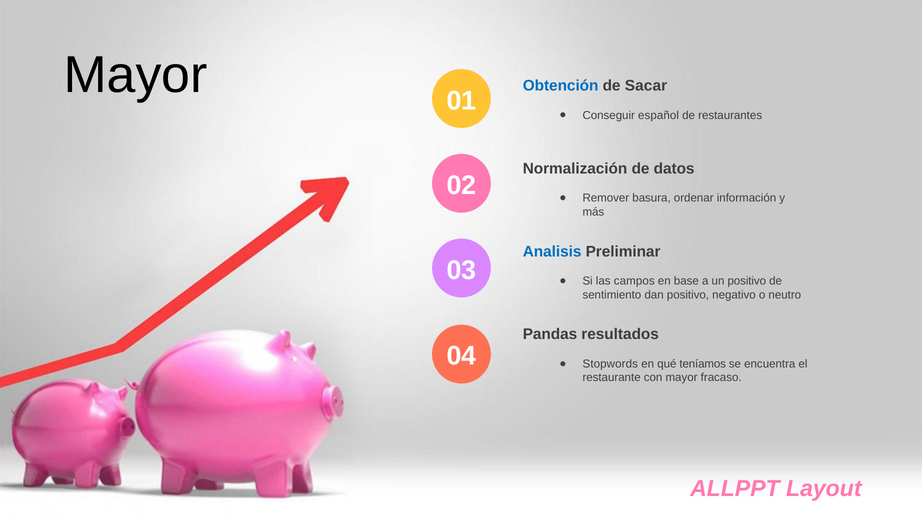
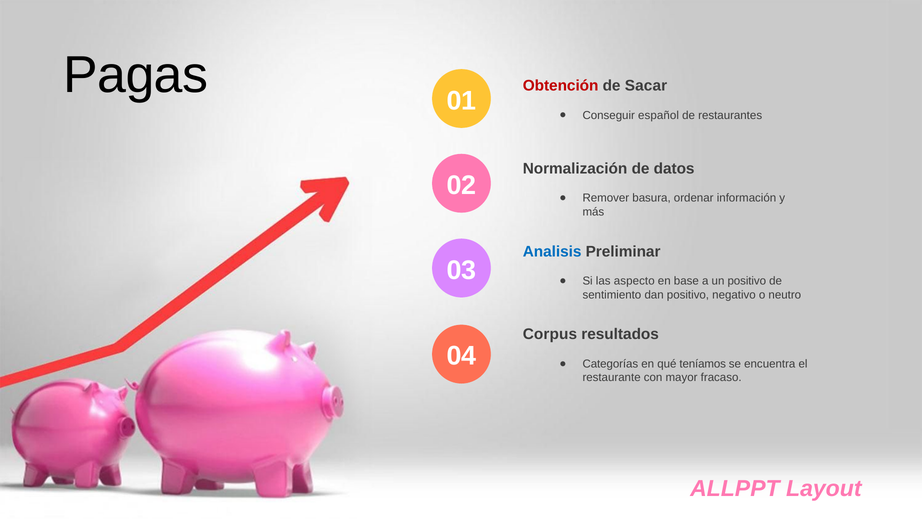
Mayor: Mayor -> Pagas (136, 75)
Obtención colour: blue -> red (561, 86)
campos: campos -> aspecto (634, 281)
Pandas: Pandas -> Corpus (550, 334)
Stopwords: Stopwords -> Categorías (610, 364)
